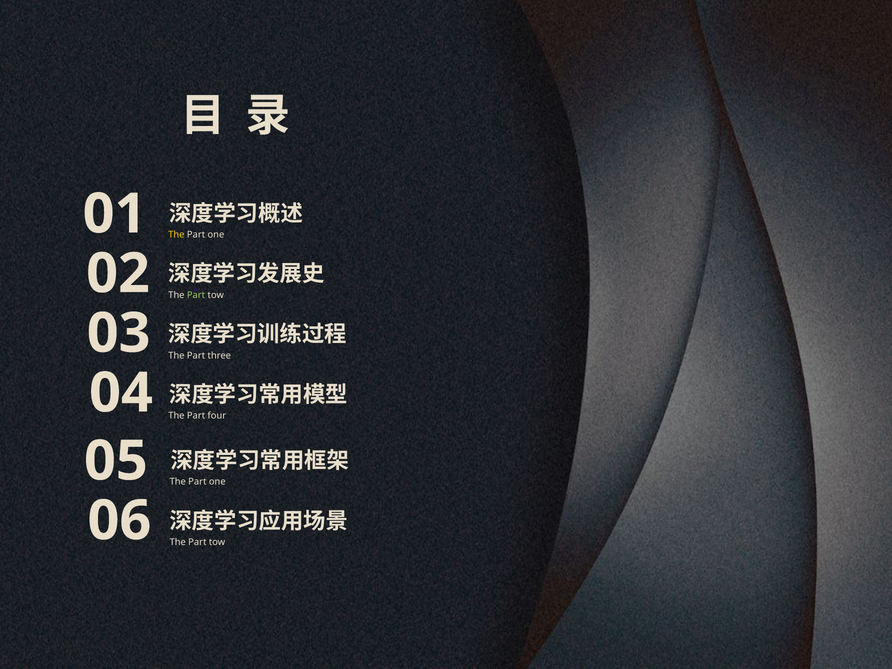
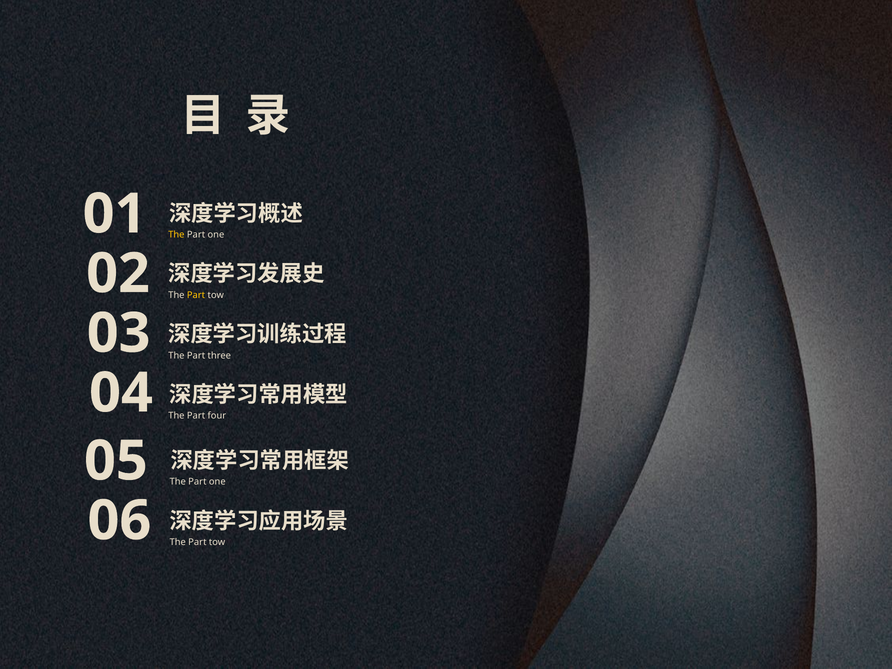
Part colour: light green -> yellow (196, 295)
